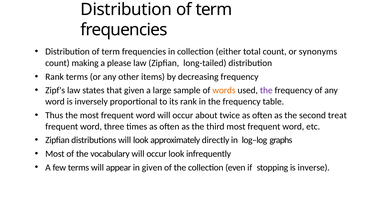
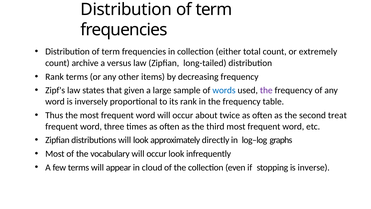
synonyms: synonyms -> extremely (318, 52)
making: making -> archive (85, 63)
please: please -> versus (119, 63)
words colour: orange -> blue (224, 90)
in given: given -> cloud (152, 167)
